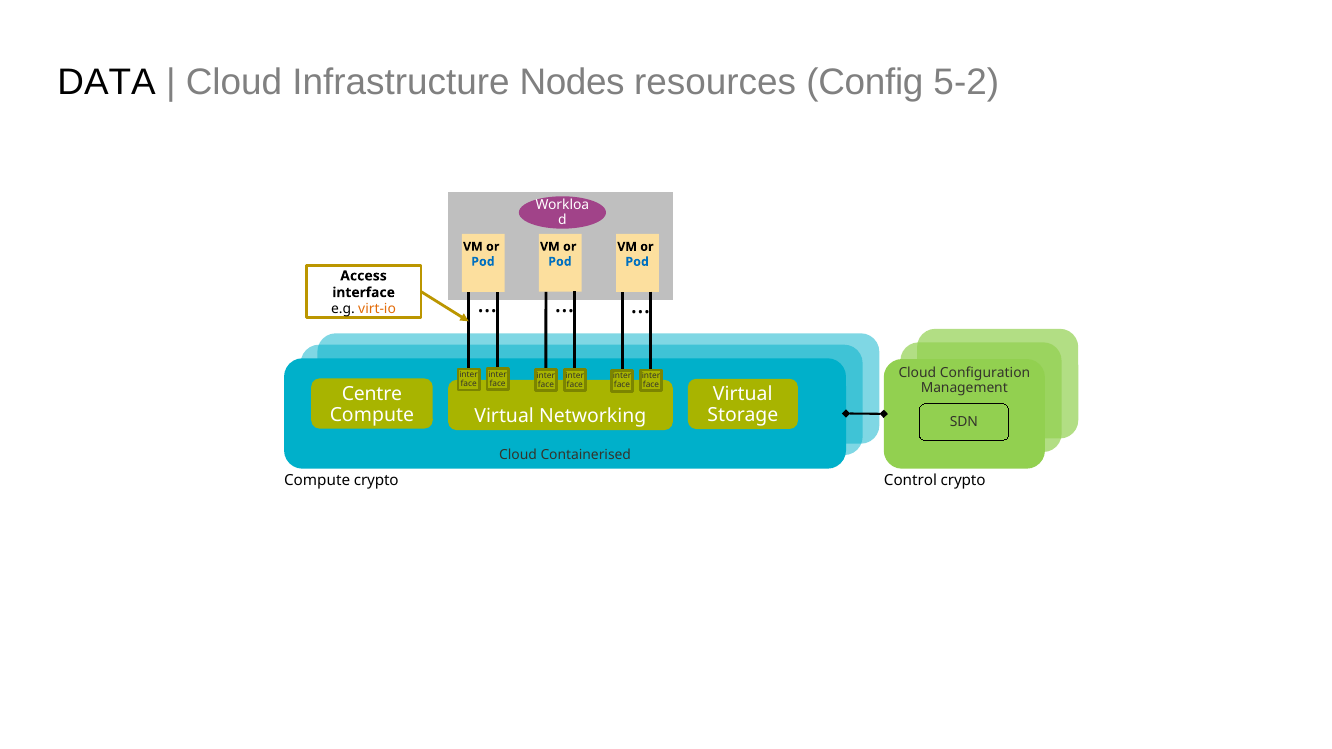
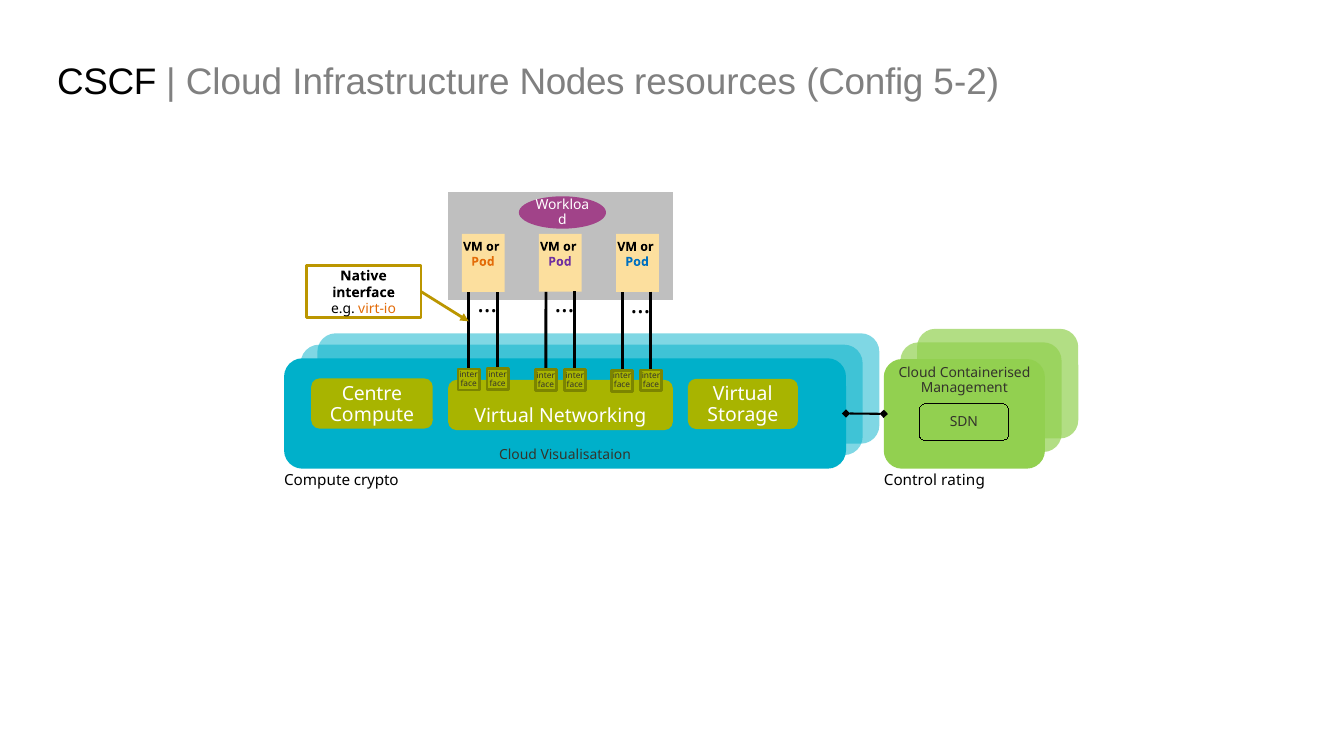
DATA: DATA -> CSCF (107, 83)
Pod colour: blue -> purple (560, 262)
Pod colour: blue -> orange (483, 262)
Access: Access -> Native (363, 276)
Configuration: Configuration -> Containerised (985, 373)
Containerised: Containerised -> Visualisataion (586, 455)
Control crypto: crypto -> rating (963, 481)
